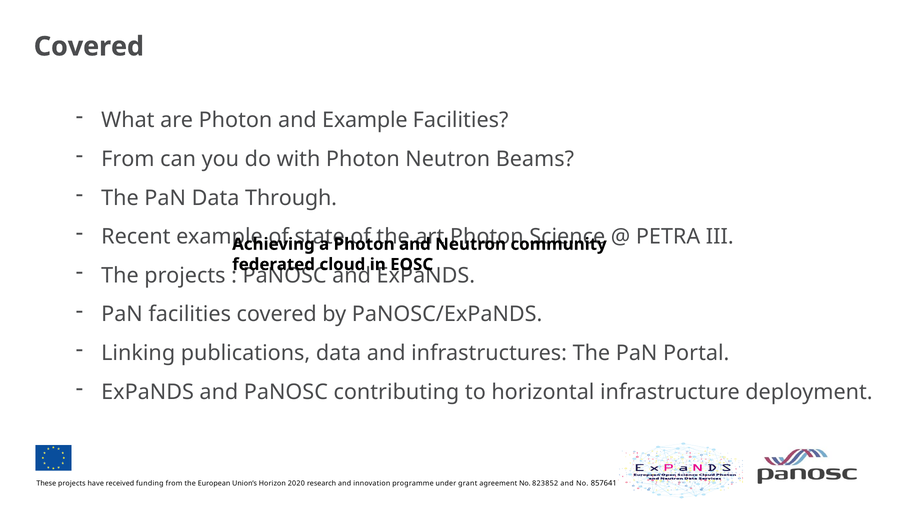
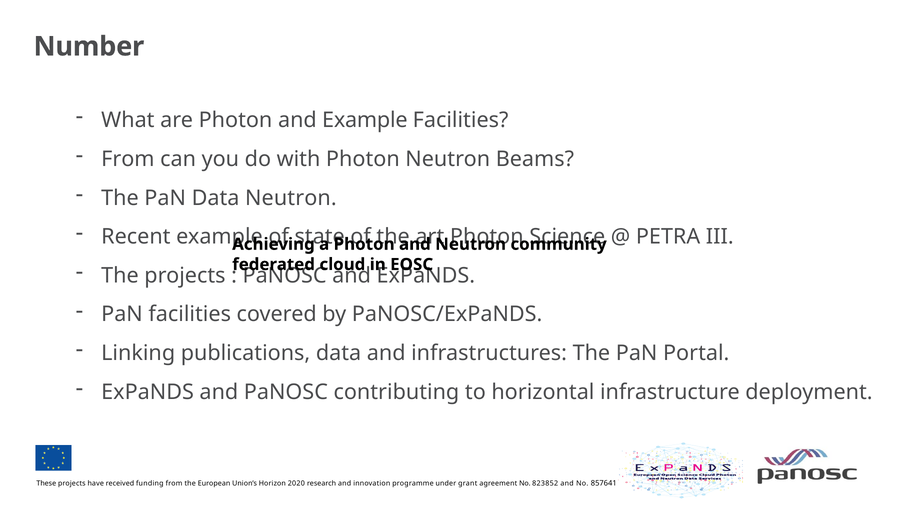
Covered: Covered -> Number (89, 47)
Data Through: Through -> Neutron (291, 198)
